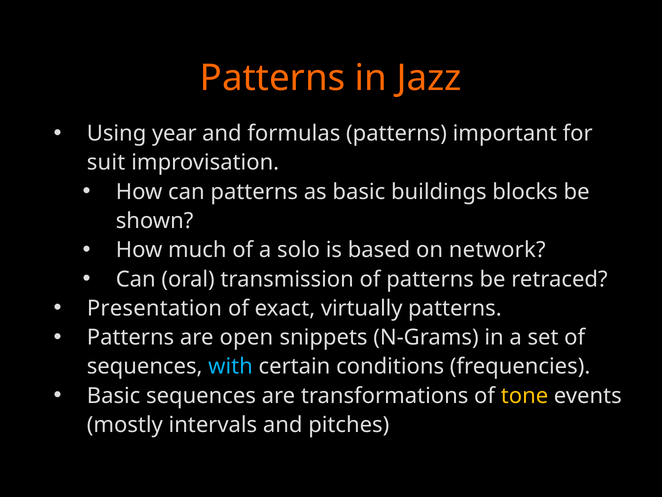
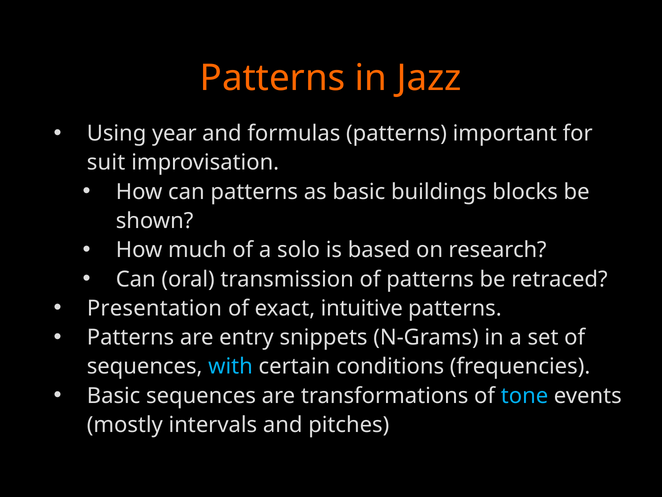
network: network -> research (497, 250)
virtually: virtually -> intuitive (362, 308)
open: open -> entry (246, 337)
tone colour: yellow -> light blue (525, 395)
